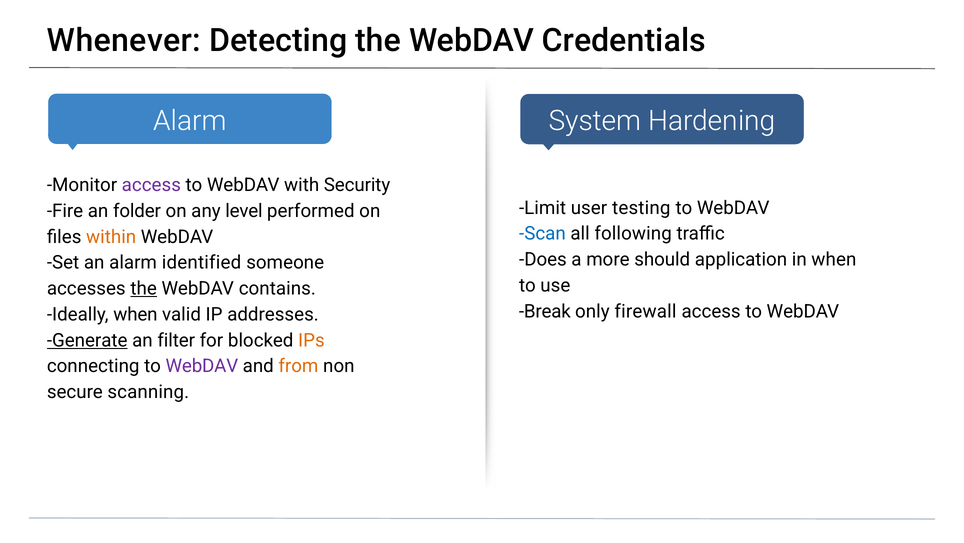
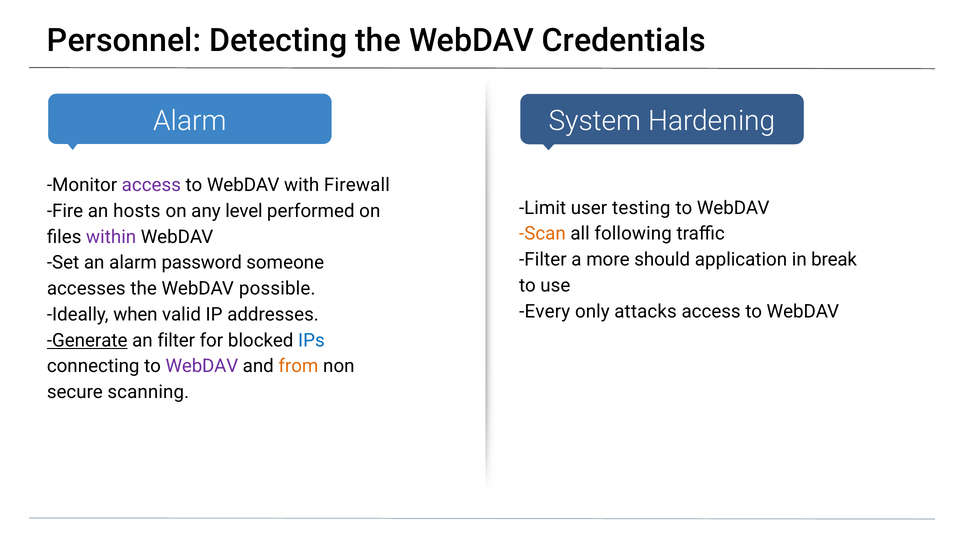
Whenever: Whenever -> Personnel (124, 41)
Security: Security -> Firewall (357, 185)
folder: folder -> hosts (137, 211)
Scan colour: blue -> orange (542, 233)
within colour: orange -> purple (111, 237)
Does: Does -> Filter (543, 259)
in when: when -> break (834, 259)
identified: identified -> password (202, 262)
the underline: present -> none (144, 288)
contains: contains -> possible (277, 288)
Break: Break -> Every (545, 311)
firewall: firewall -> attacks (646, 311)
IPs colour: orange -> blue (311, 340)
